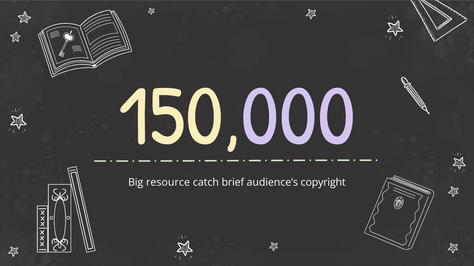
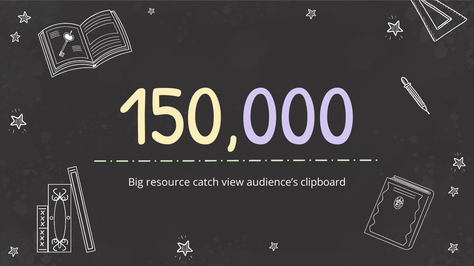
brief: brief -> view (233, 183)
copyright: copyright -> clipboard (323, 183)
